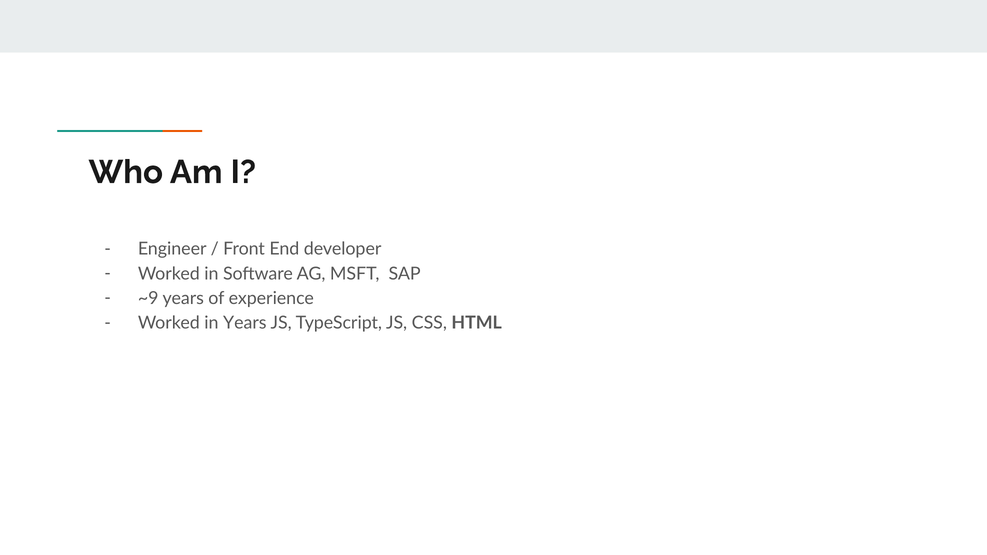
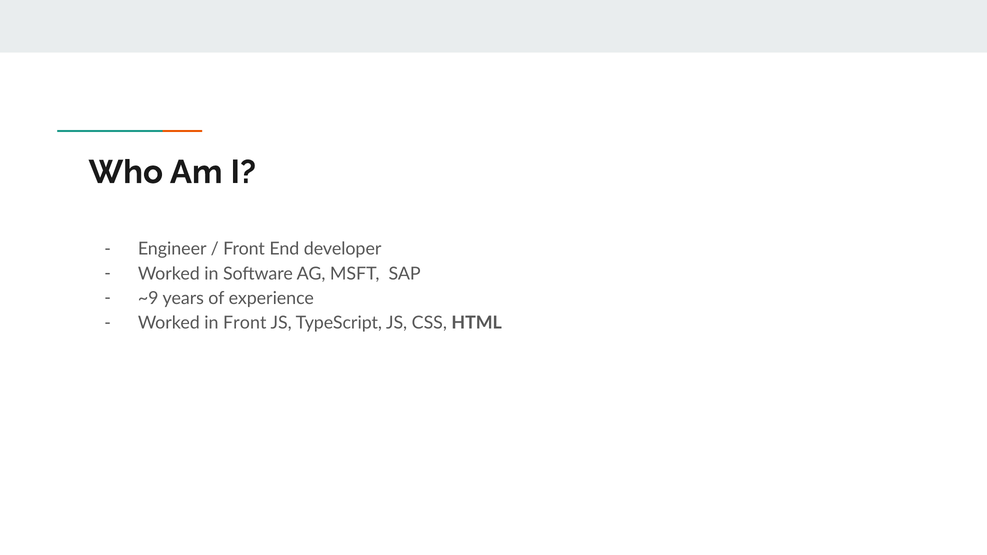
in Years: Years -> Front (245, 323)
